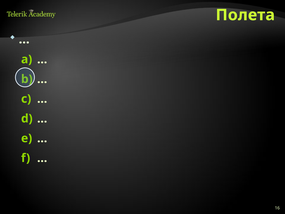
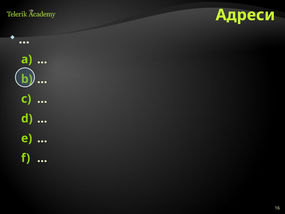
Полета: Полета -> Адреси (245, 15)
